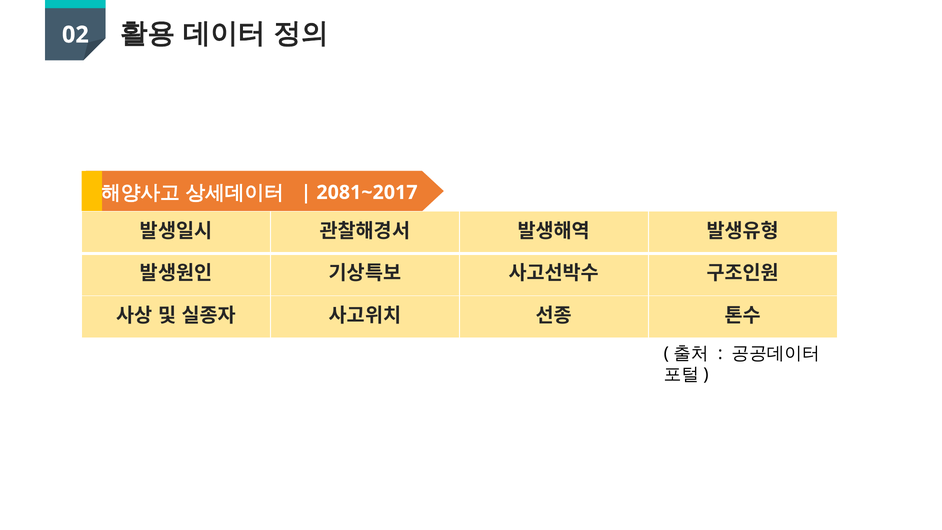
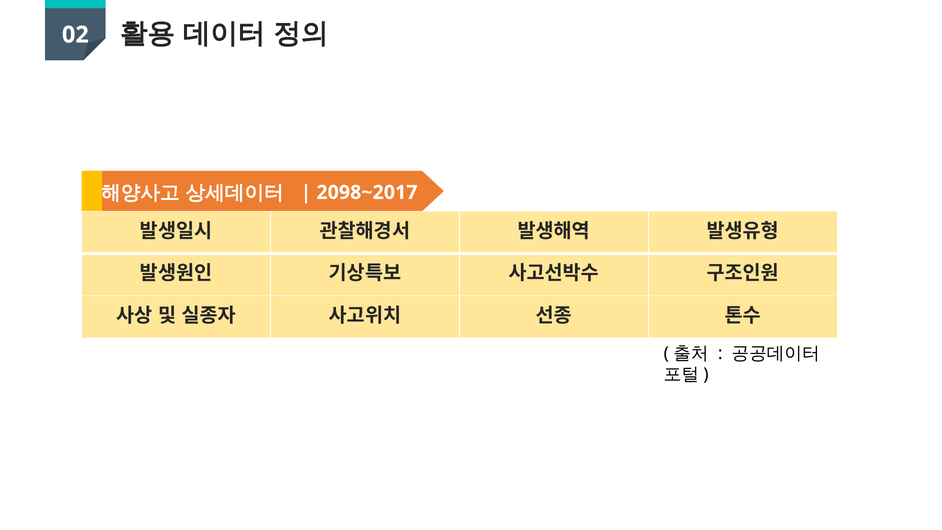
2081~2017: 2081~2017 -> 2098~2017 (367, 192)
